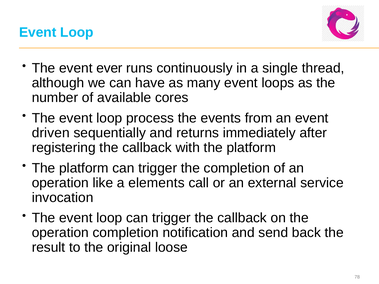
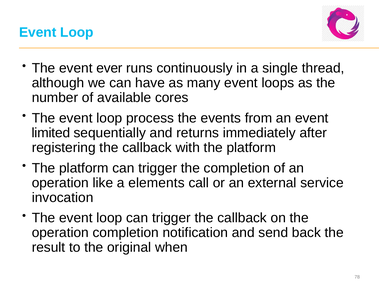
driven: driven -> limited (51, 133)
loose: loose -> when (171, 248)
